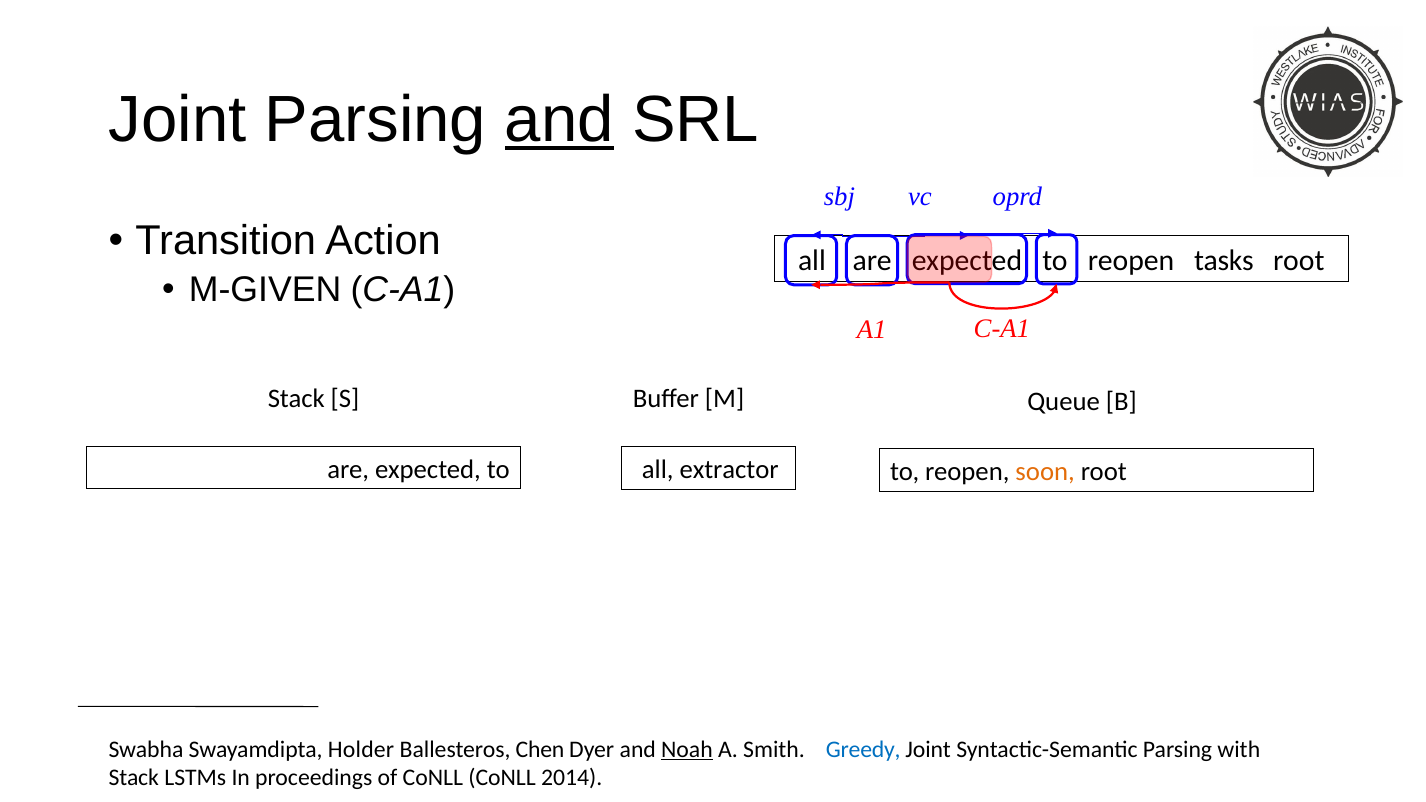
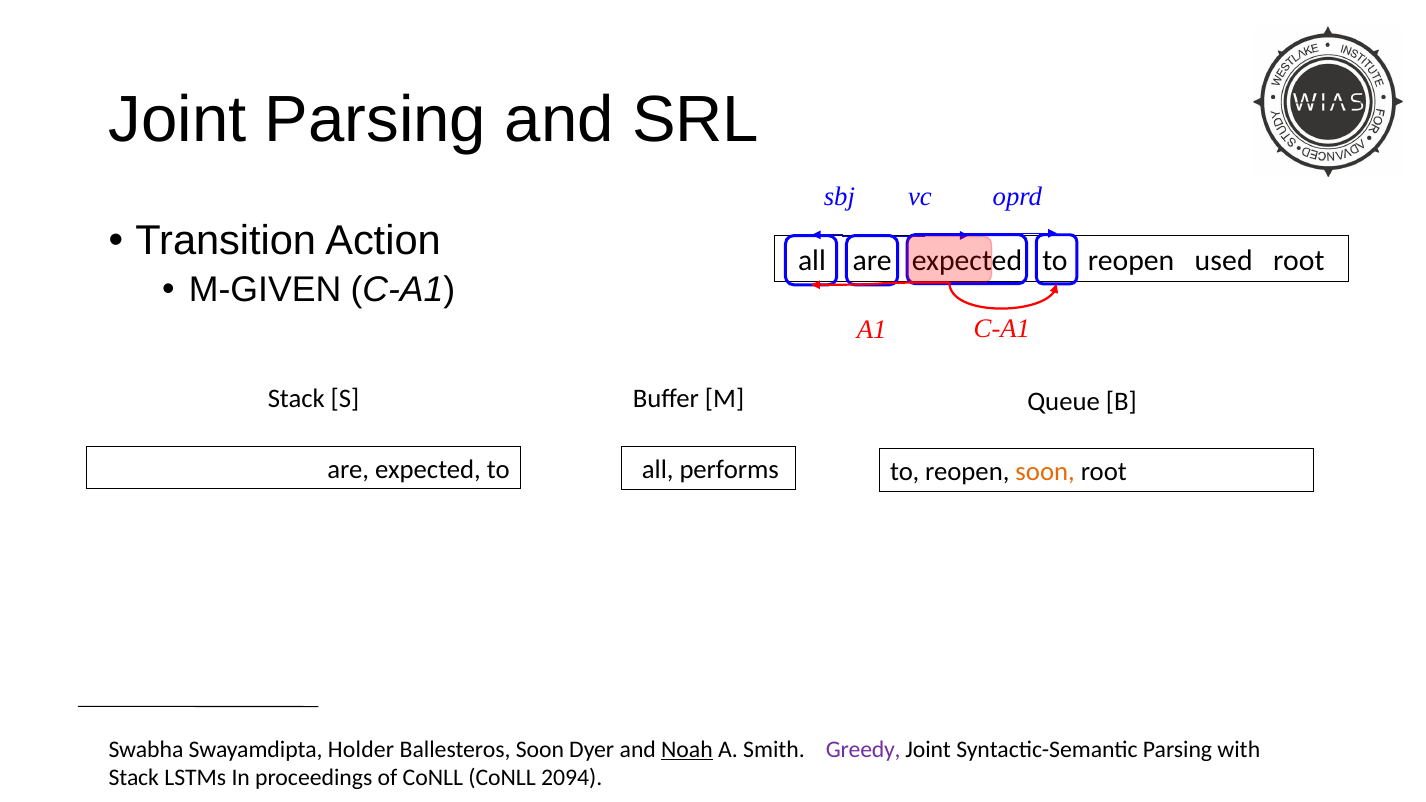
and underline: present -> none (559, 120)
tasks: tasks -> used (1224, 261)
extractor: extractor -> performs (729, 470)
Ballesteros Chen: Chen -> Soon (540, 750)
Greedy colour: blue -> purple (863, 750)
2014: 2014 -> 2094 (572, 778)
